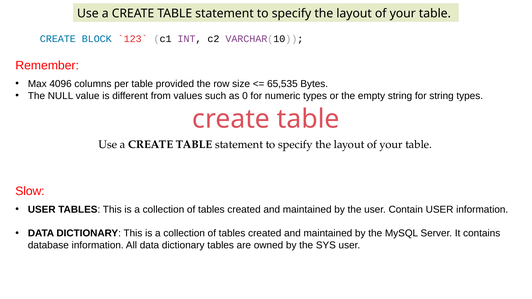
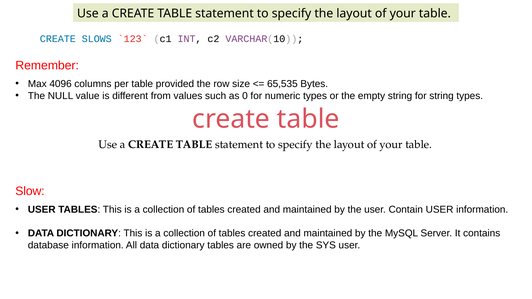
BLOCK: BLOCK -> SLOWS (97, 39)
